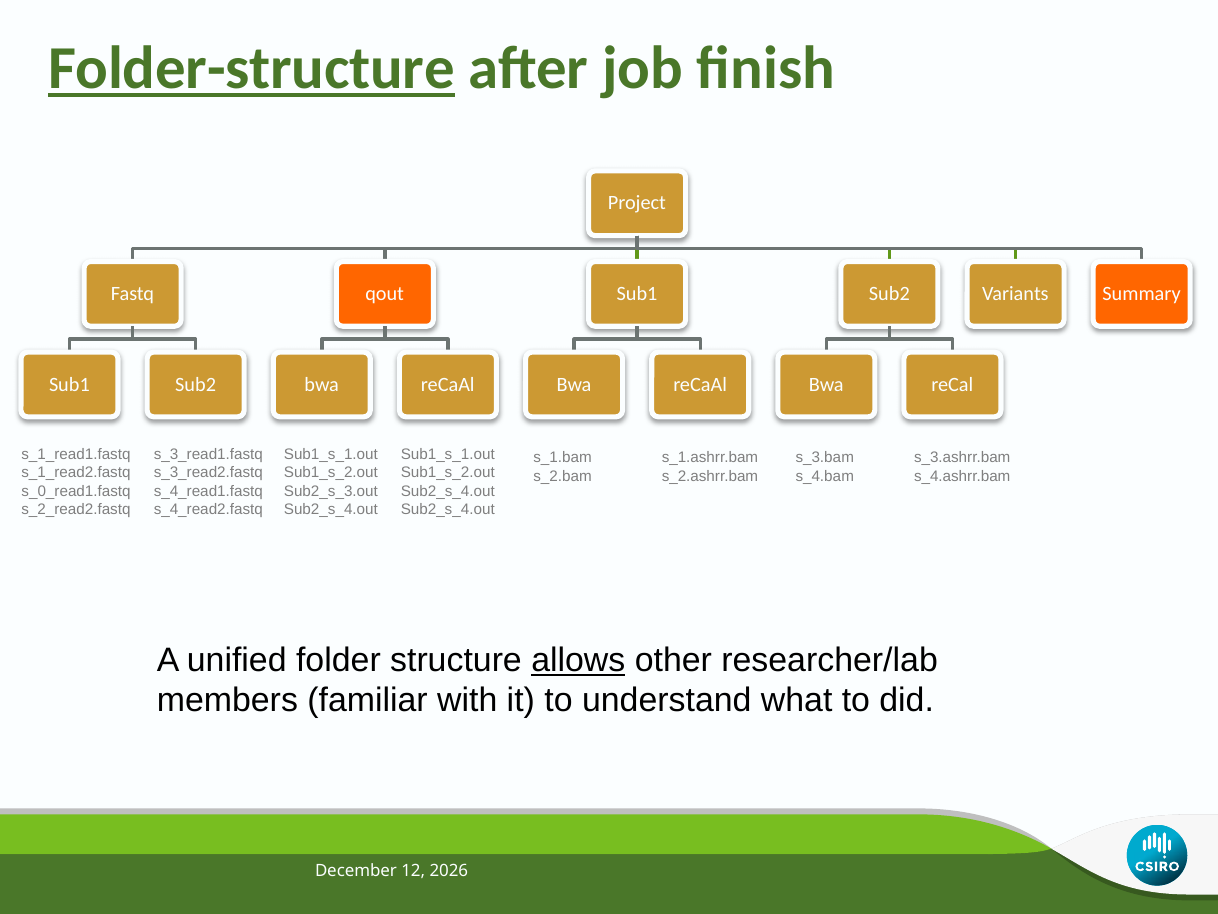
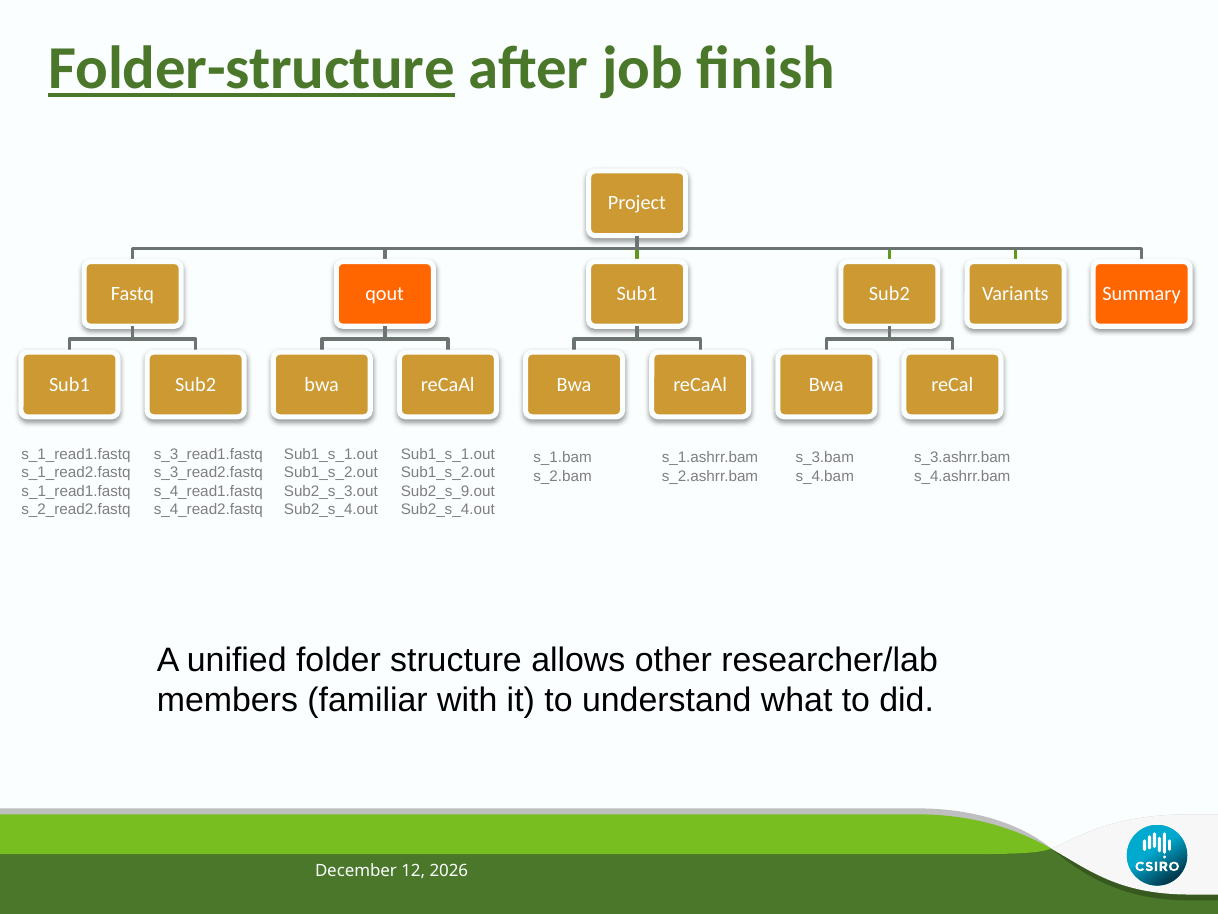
s_0_read1.fastq: s_0_read1.fastq -> s_1_read1.fastq (76, 491)
Sub2_s_4.out: Sub2_s_4.out -> Sub2_s_9.out (448, 491)
allows underline: present -> none (578, 660)
